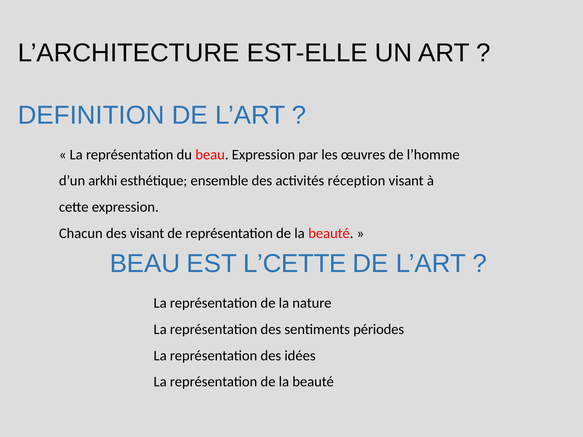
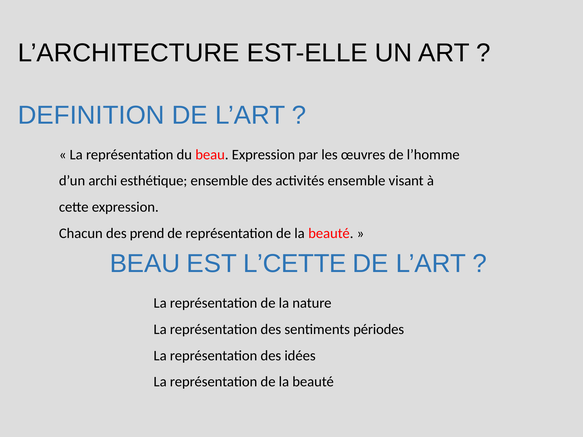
arkhi: arkhi -> archi (103, 181)
activités réception: réception -> ensemble (356, 181)
des visant: visant -> prend (147, 233)
